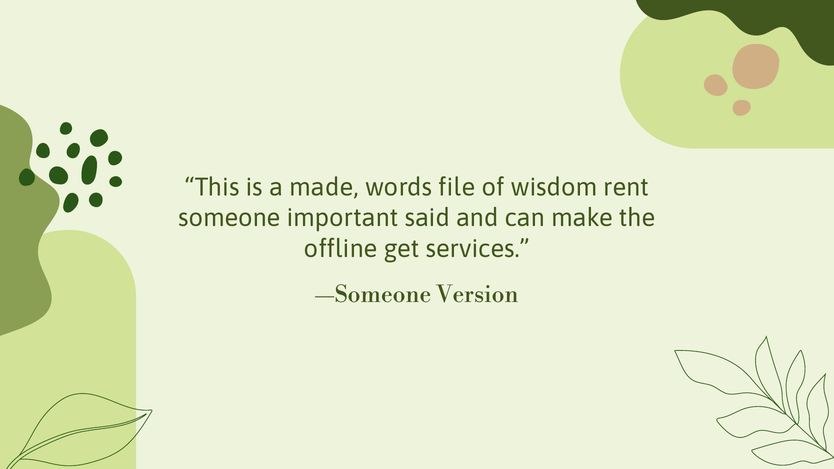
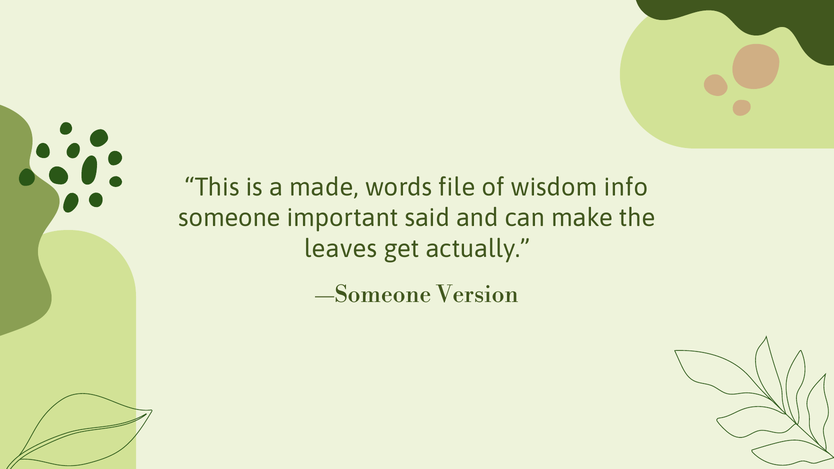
rent: rent -> info (626, 188)
offline: offline -> leaves (341, 249)
services: services -> actually (478, 249)
